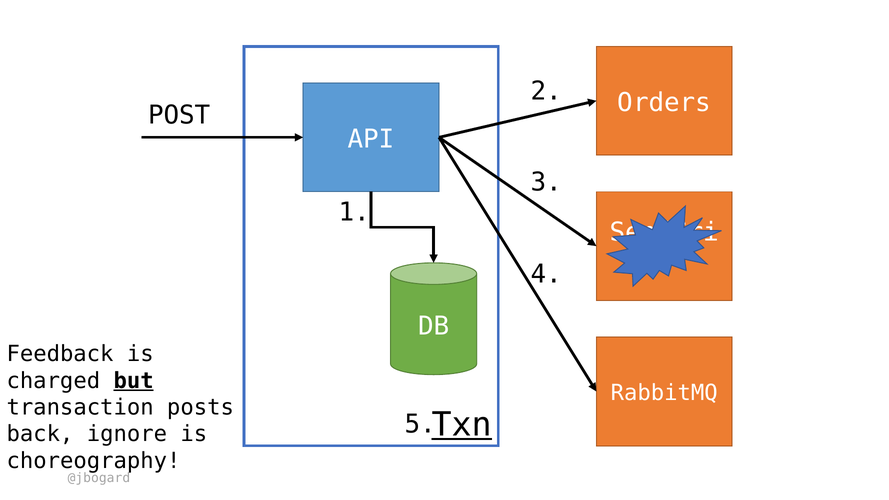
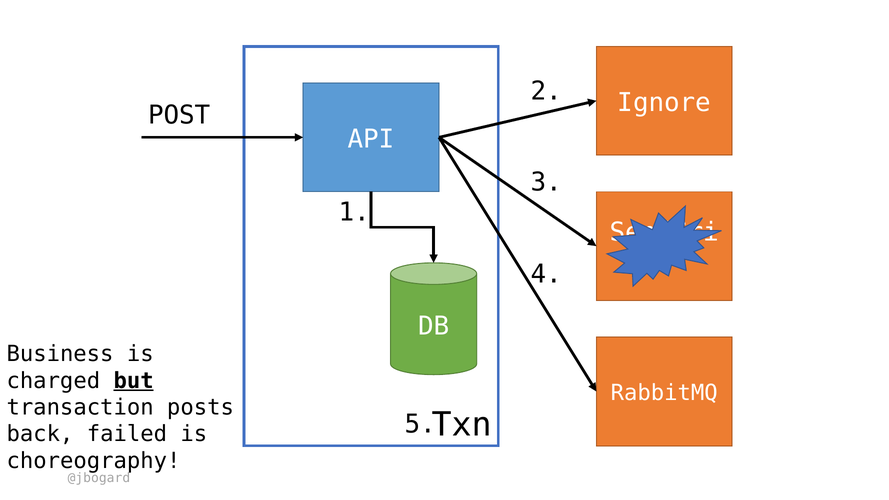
Orders: Orders -> Ignore (664, 103)
Feedback: Feedback -> Business (60, 354)
Txn underline: present -> none (462, 425)
ignore: ignore -> failed (127, 434)
